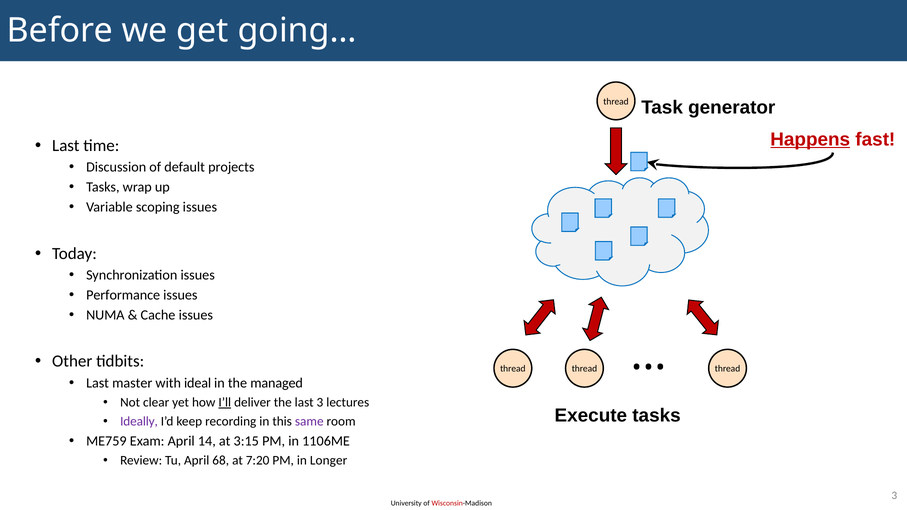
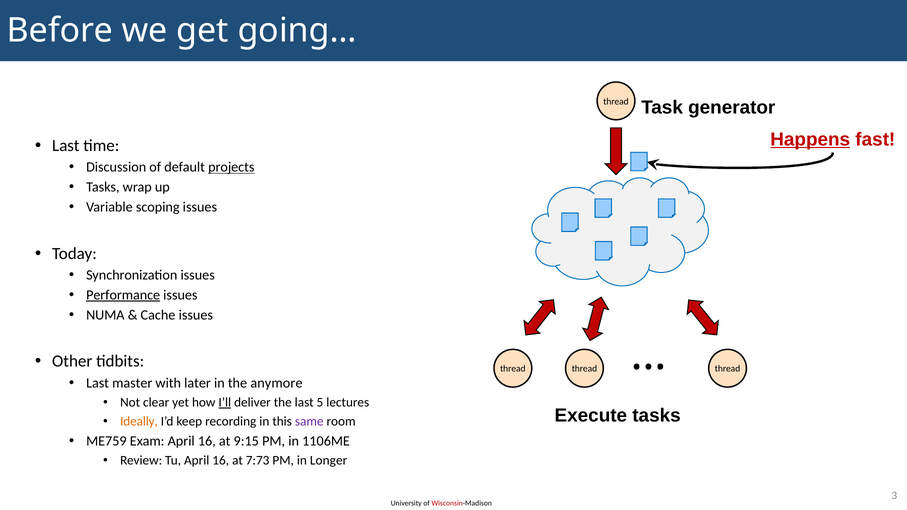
projects underline: none -> present (231, 167)
Performance underline: none -> present (123, 295)
ideal: ideal -> later (198, 383)
managed: managed -> anymore (276, 383)
last 3: 3 -> 5 (320, 403)
Ideally colour: purple -> orange (139, 422)
Exam April 14: 14 -> 16 (207, 441)
3:15: 3:15 -> 9:15 (246, 441)
Tu April 68: 68 -> 16 (221, 461)
7:20: 7:20 -> 7:73 (258, 461)
